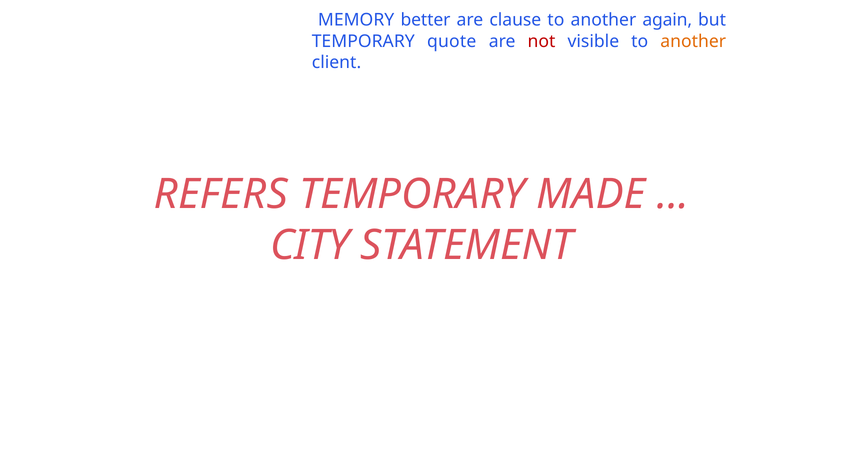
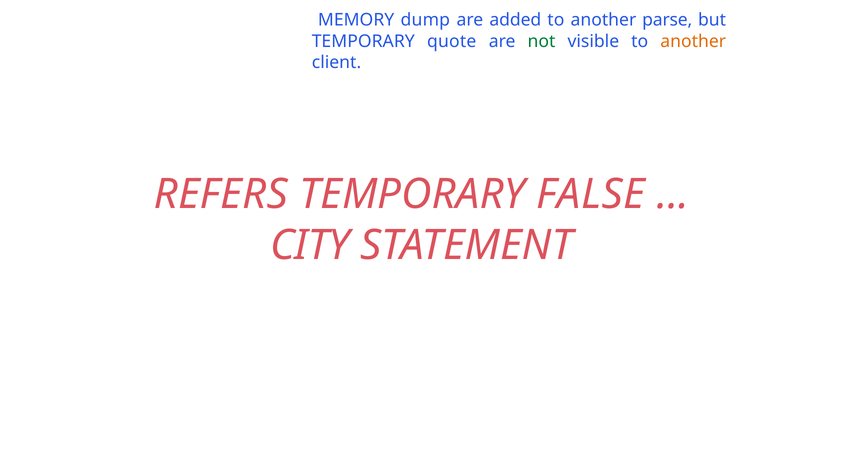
better: better -> dump (425, 20)
clause: clause -> added (515, 20)
again: again -> parse (667, 20)
not colour: red -> green (541, 41)
MADE: MADE -> FALSE (591, 195)
